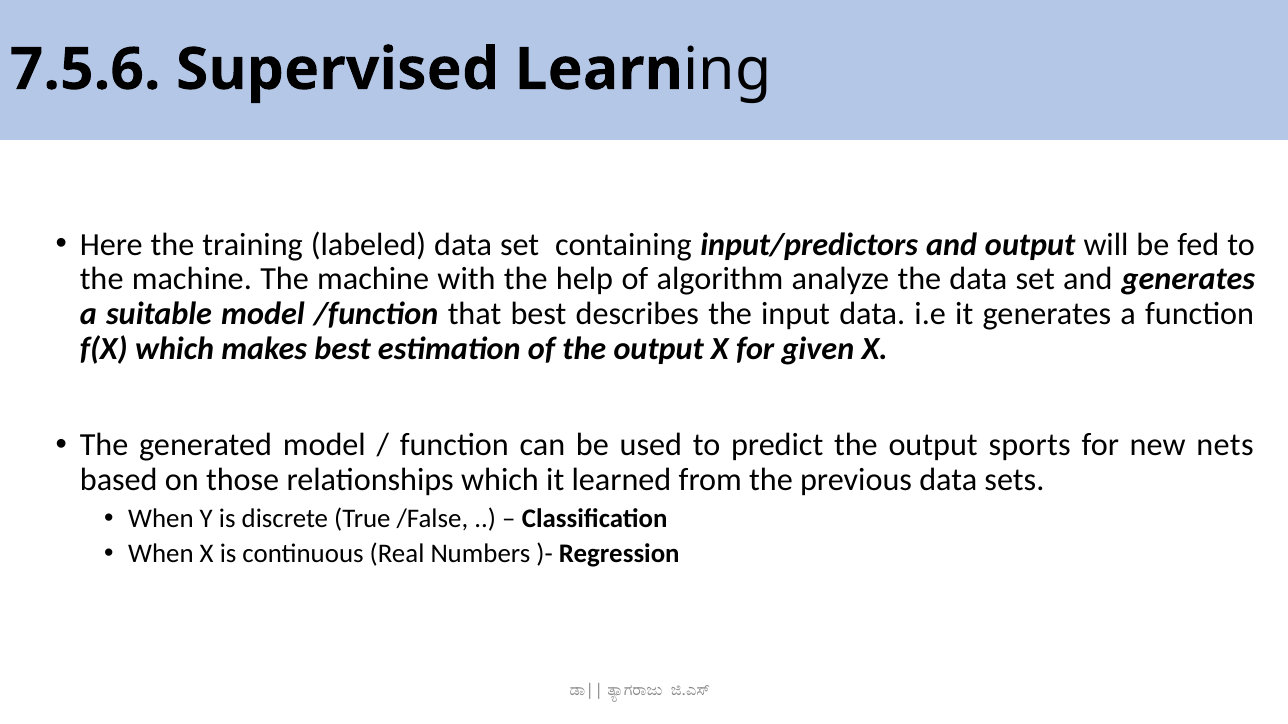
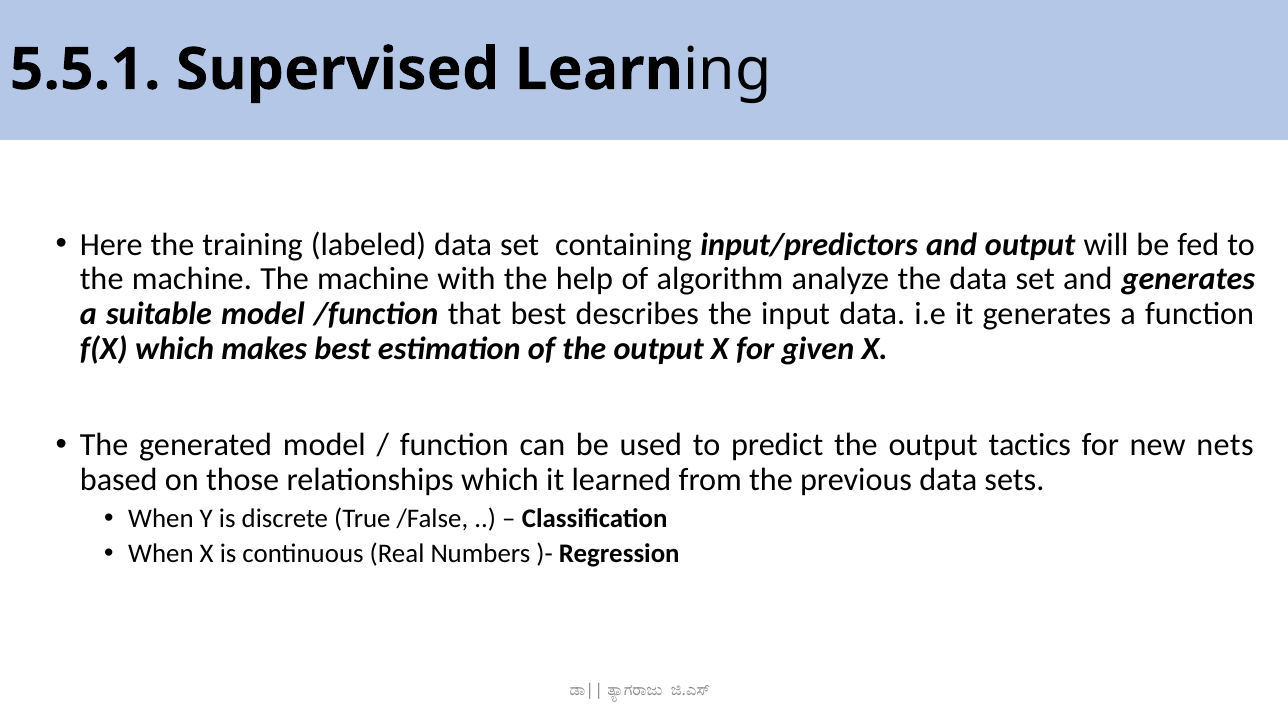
7.5.6: 7.5.6 -> 5.5.1 (85, 70)
sports: sports -> tactics (1030, 445)
